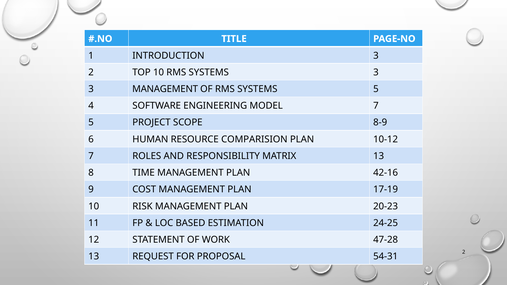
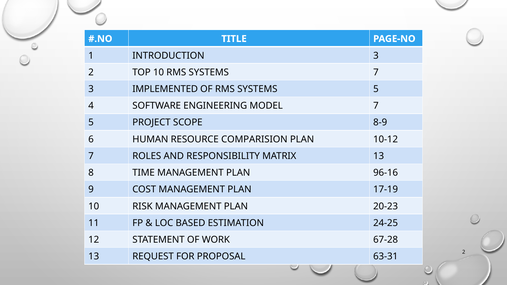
SYSTEMS 3: 3 -> 7 (376, 72)
3 MANAGEMENT: MANAGEMENT -> IMPLEMENTED (165, 89)
42-16: 42-16 -> 96-16 (386, 173)
47-28: 47-28 -> 67-28 (386, 240)
54-31: 54-31 -> 63-31 (386, 257)
